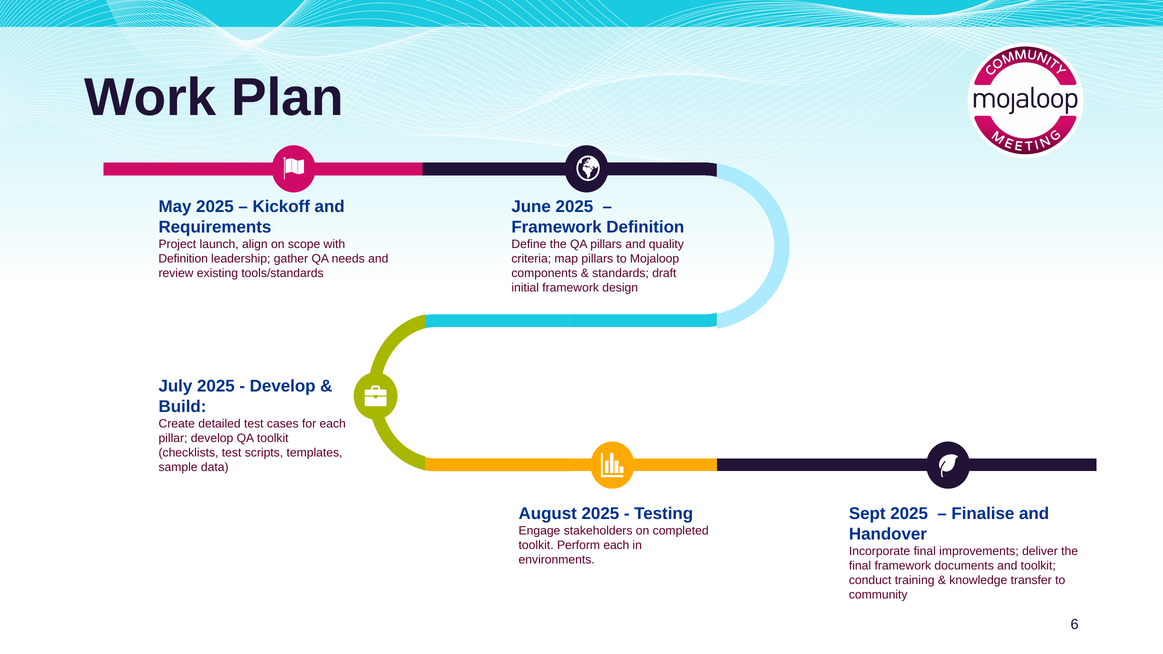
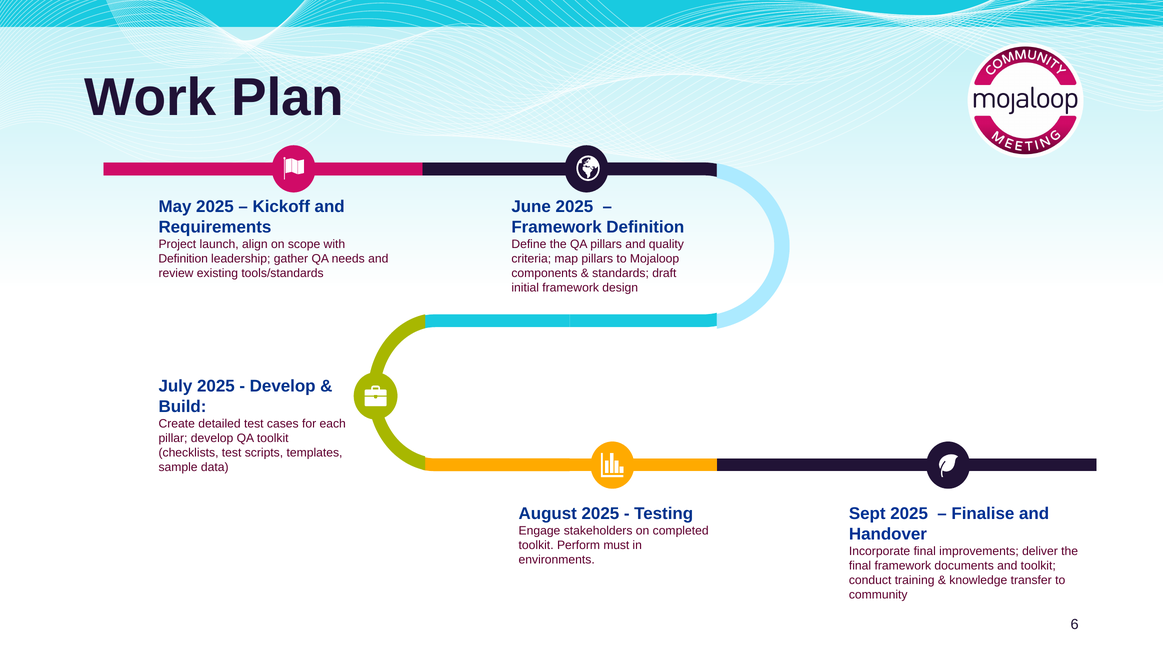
Perform each: each -> must (616, 545)
